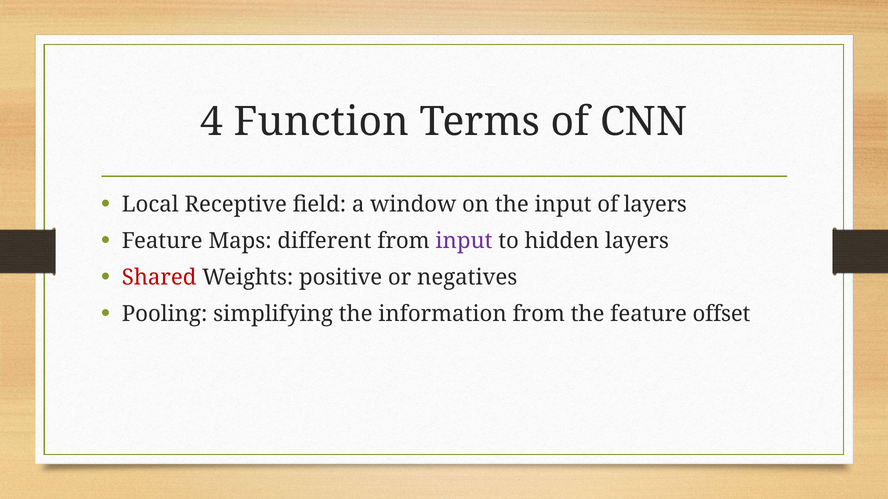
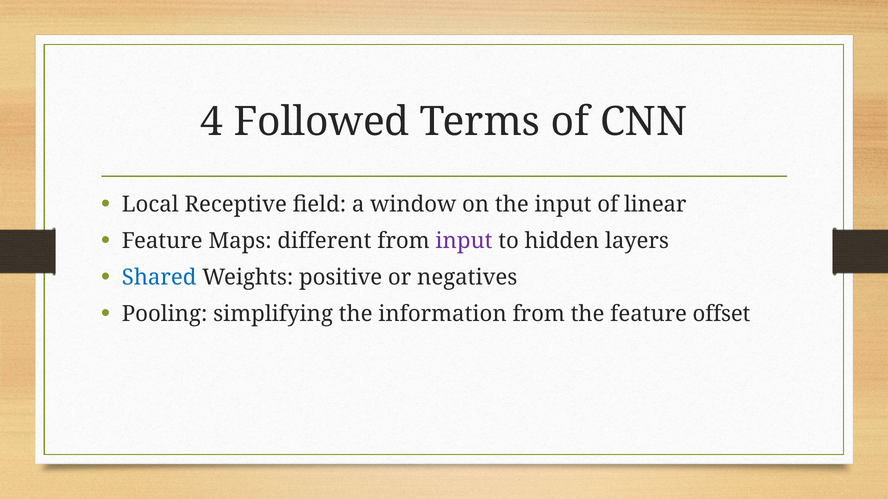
Function: Function -> Followed (322, 122)
of layers: layers -> linear (655, 204)
Shared colour: red -> blue (159, 278)
